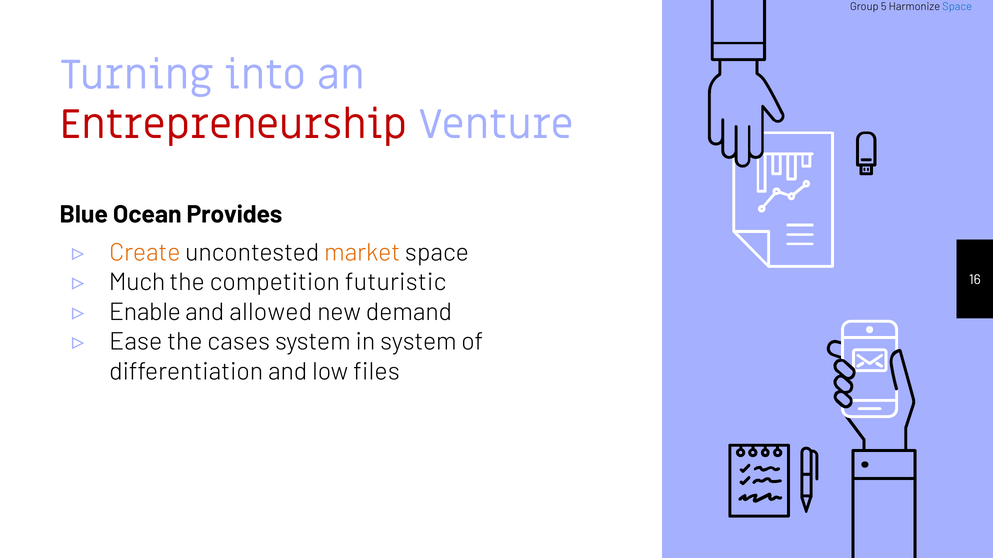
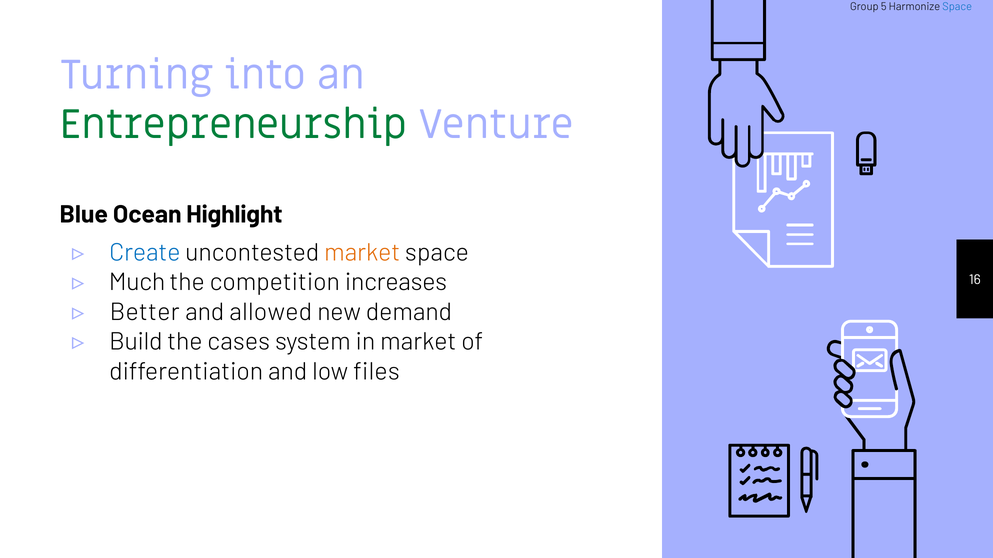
Entrepreneurship colour: red -> green (233, 125)
Provides: Provides -> Highlight (234, 215)
Create colour: orange -> blue (145, 253)
futuristic: futuristic -> increases (396, 282)
Enable: Enable -> Better (145, 312)
Ease: Ease -> Build (136, 342)
in system: system -> market (418, 342)
